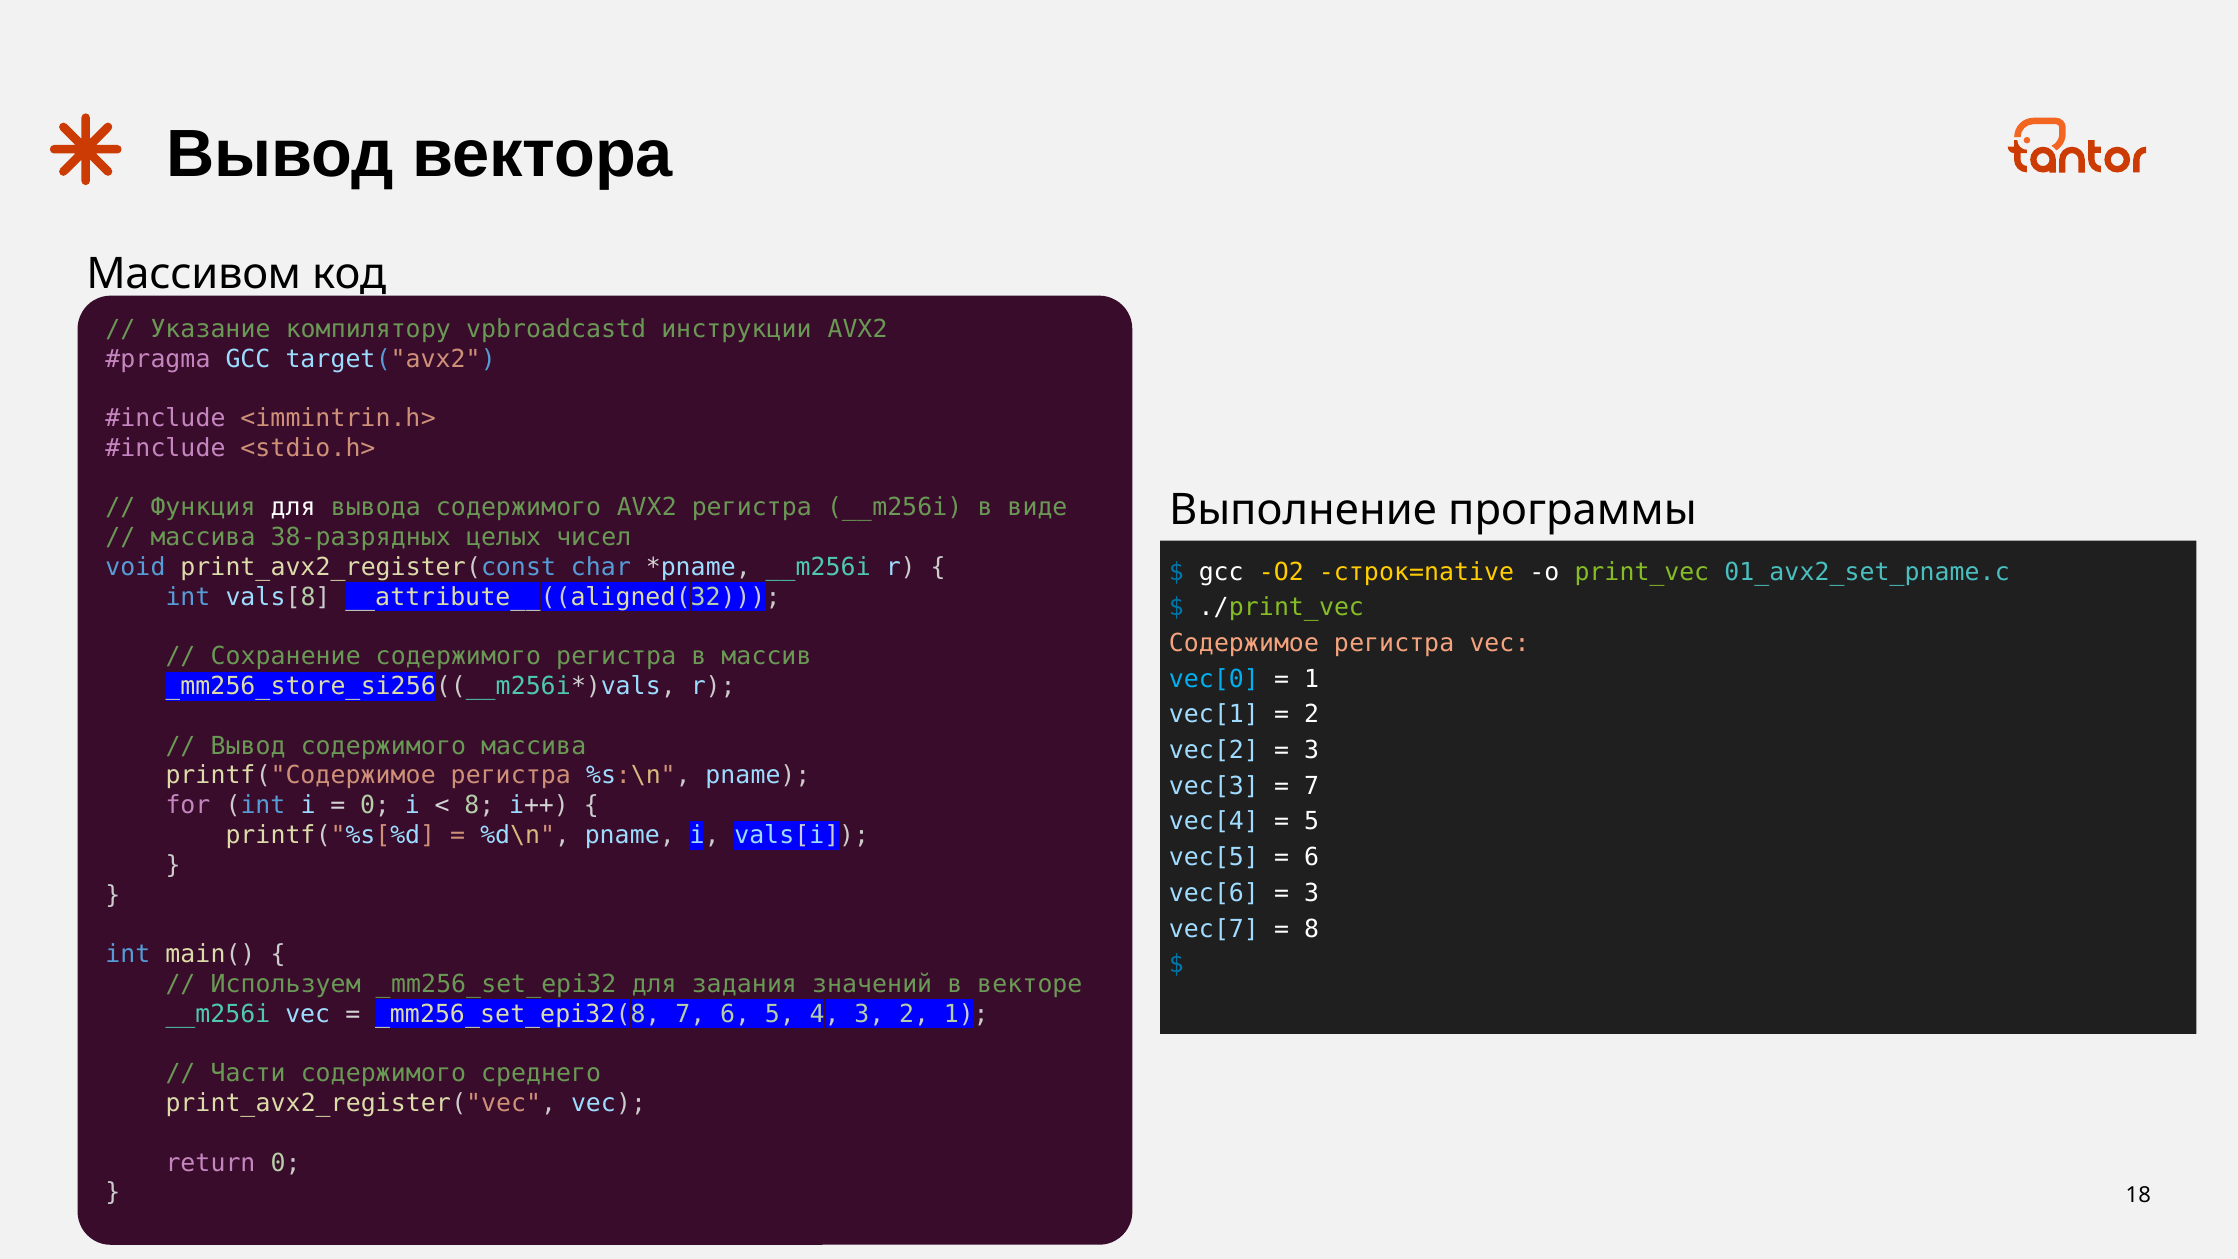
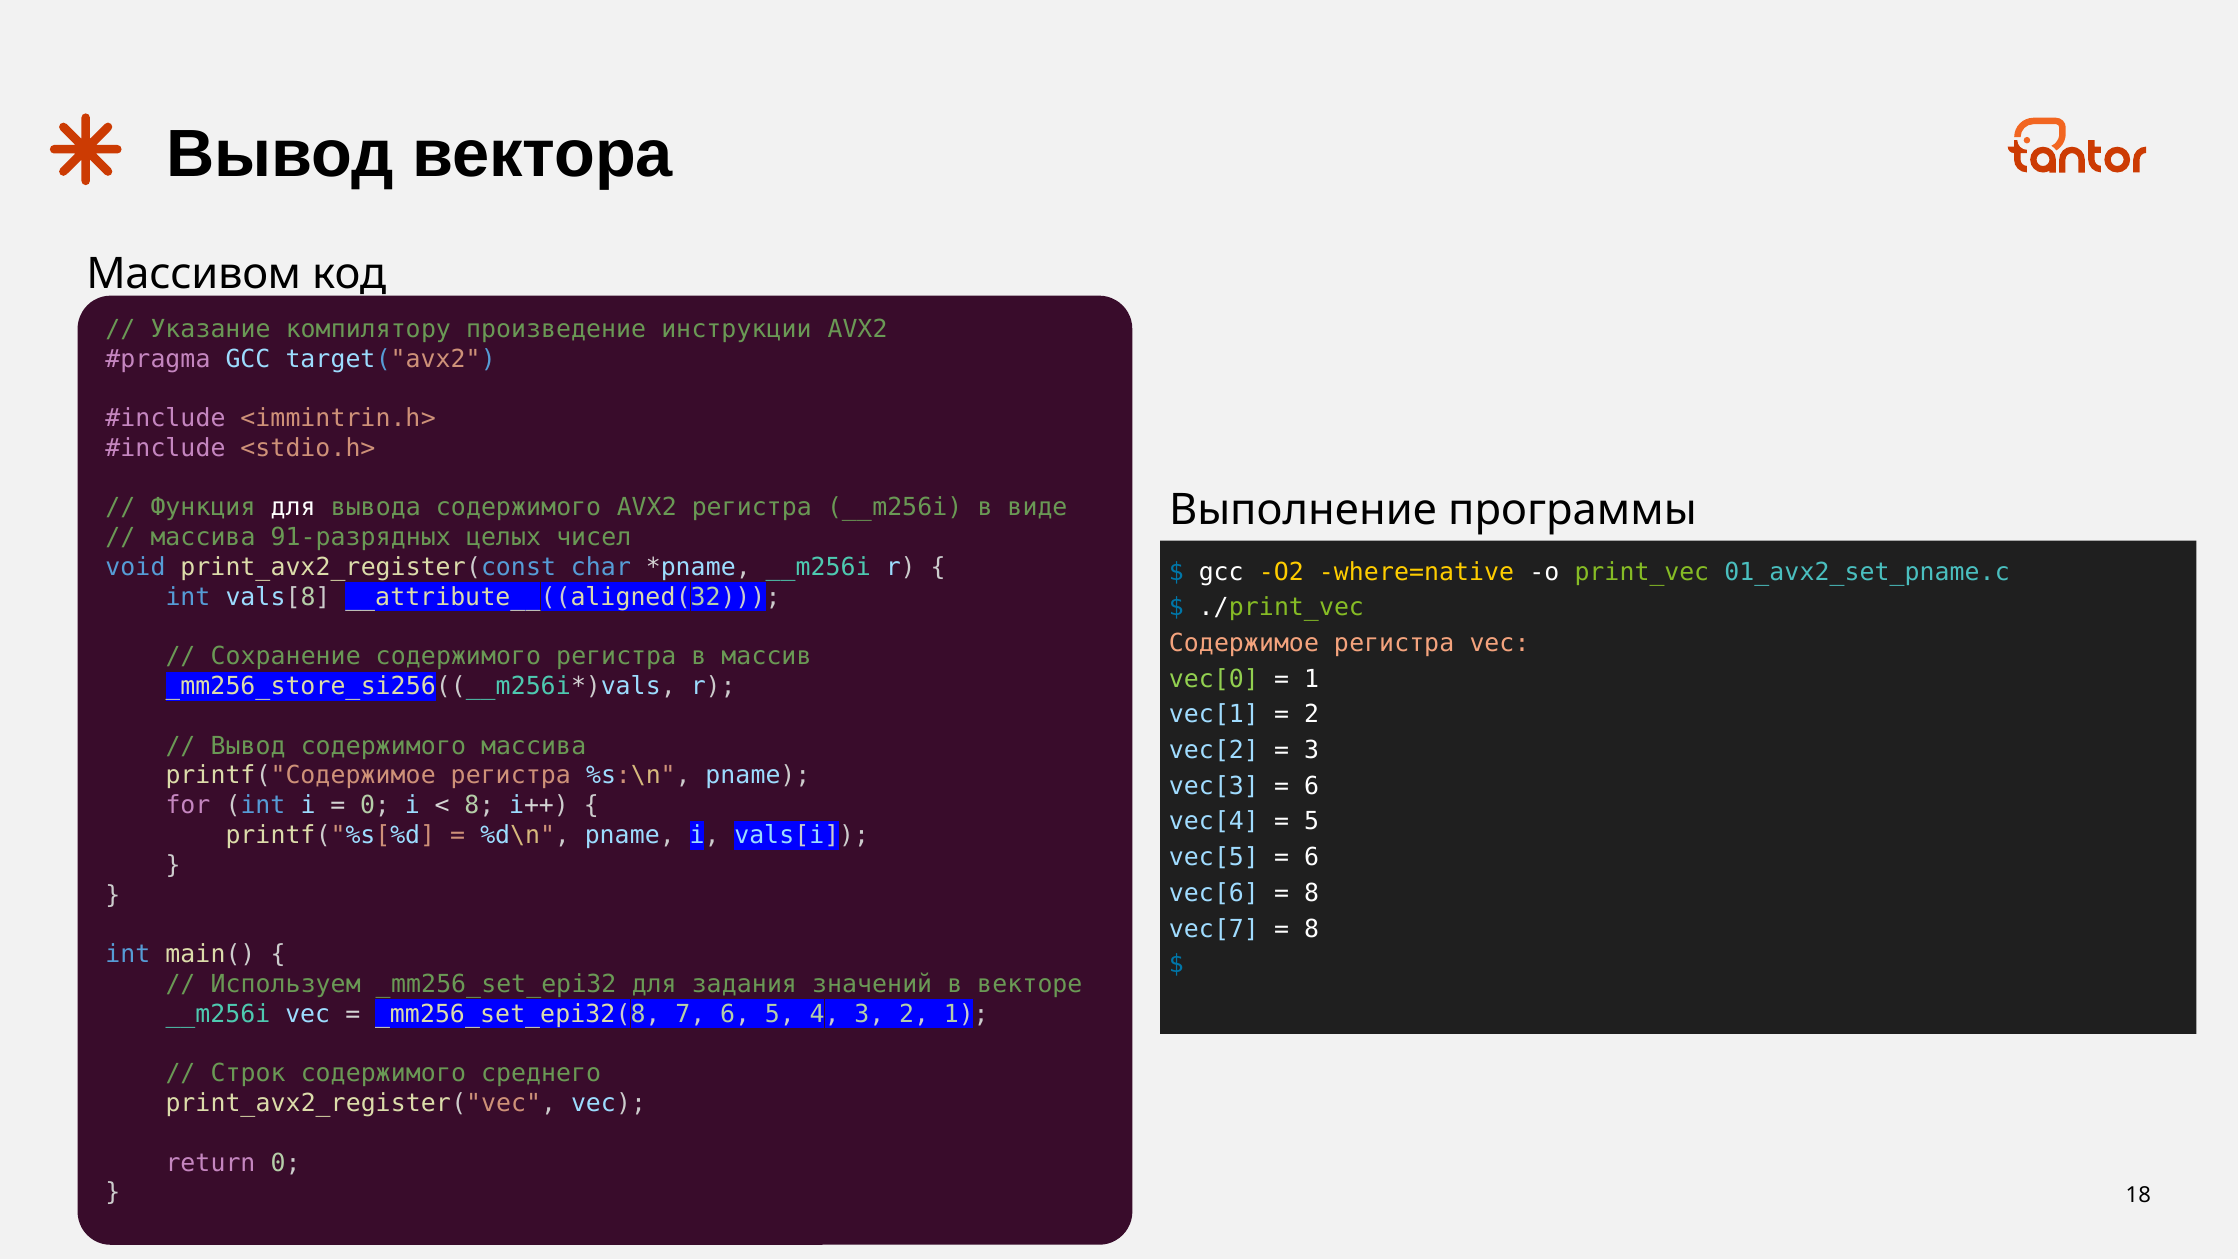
vpbroadcastd: vpbroadcastd -> произведение (556, 329)
38-разрядных: 38-разрядных -> 91-разрядных (361, 537)
строк=native: строк=native -> where=native (1417, 572)
vec[0 colour: light blue -> light green (1214, 679)
7: 7 -> 6 (1311, 786)
3: 3 -> 8 (1311, 893)
Части: Части -> Строк (248, 1074)
